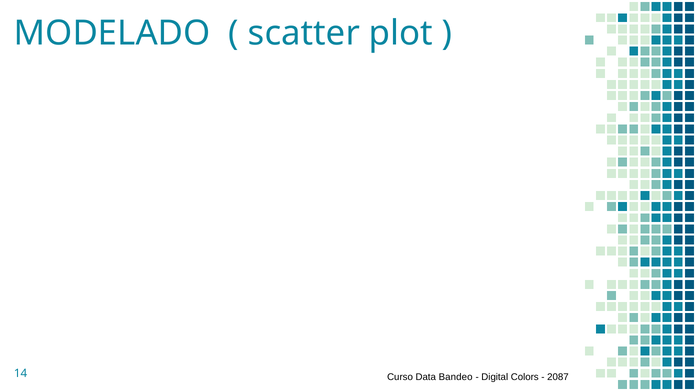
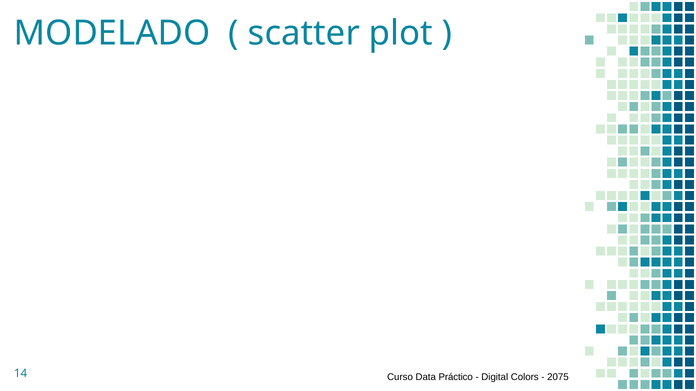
Bandeo: Bandeo -> Práctico (456, 377)
2087: 2087 -> 2075 (558, 377)
